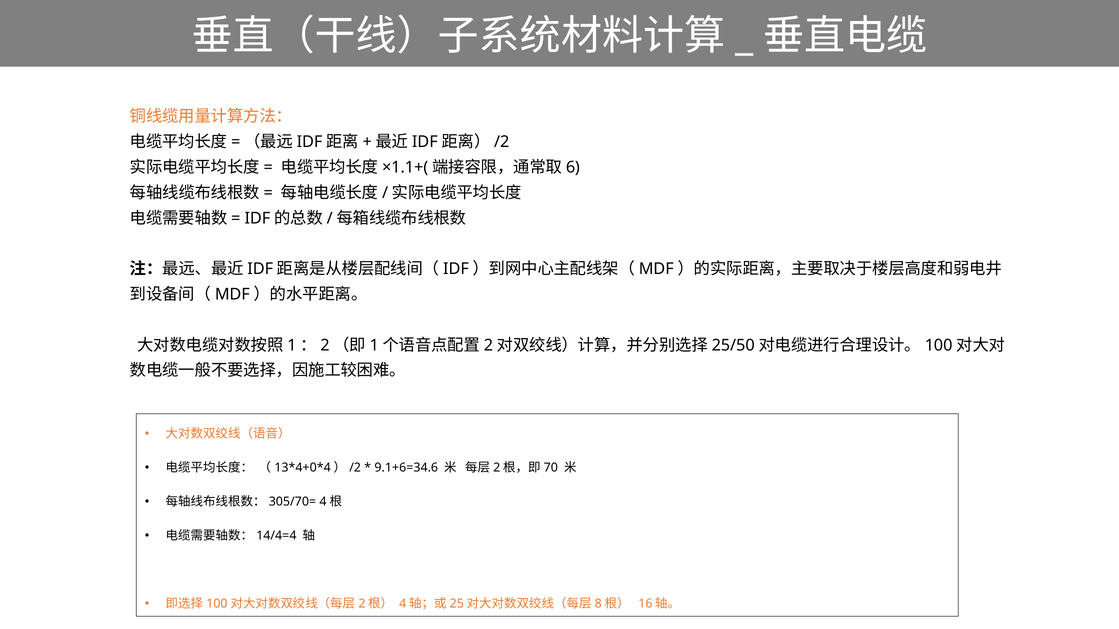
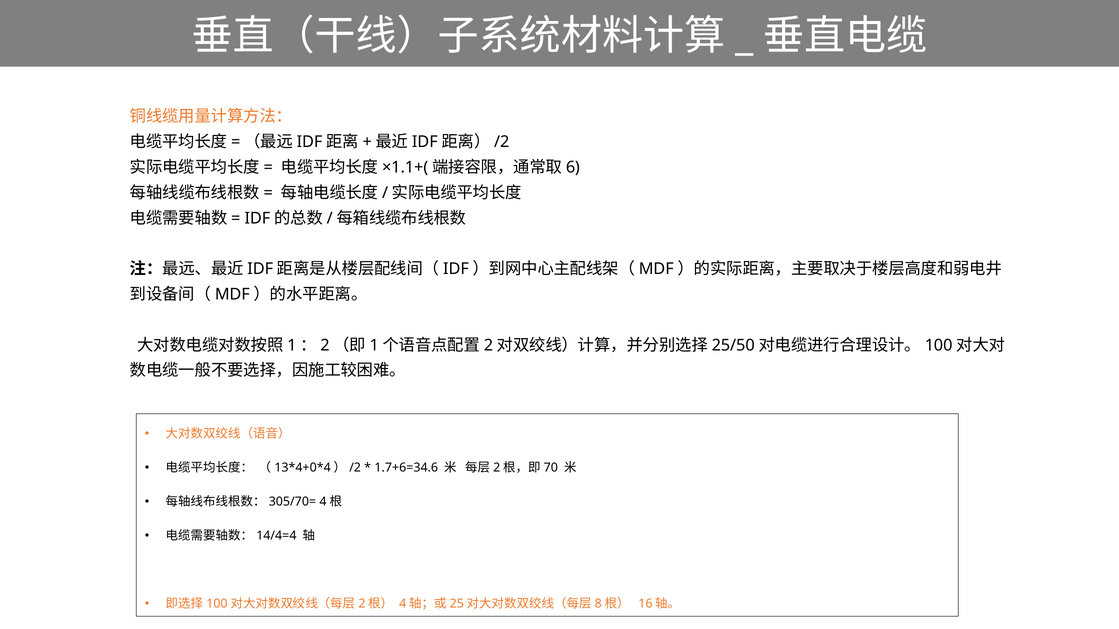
9.1+6=34.6: 9.1+6=34.6 -> 1.7+6=34.6 (406, 468)
